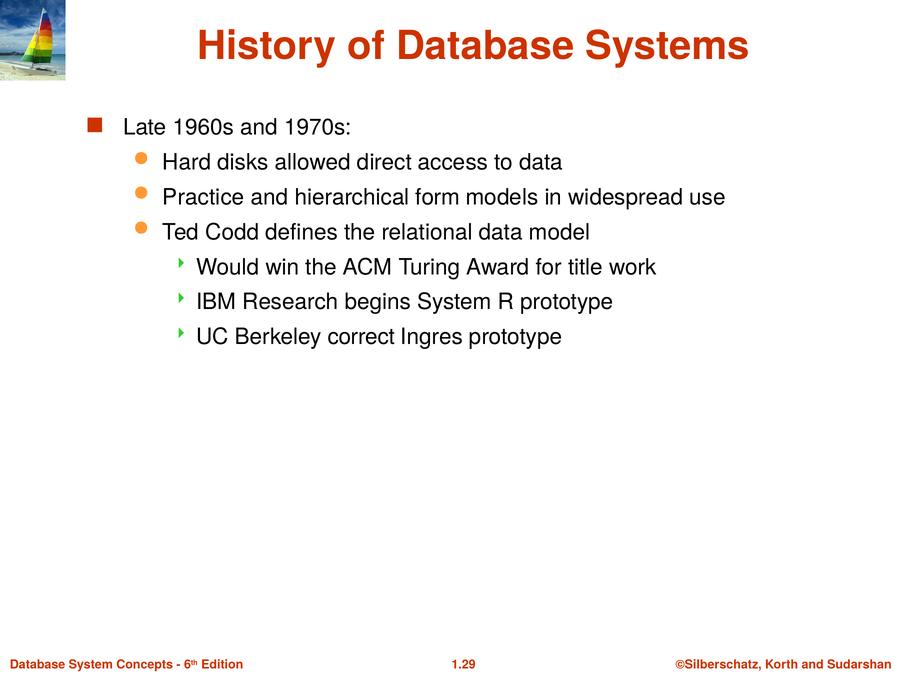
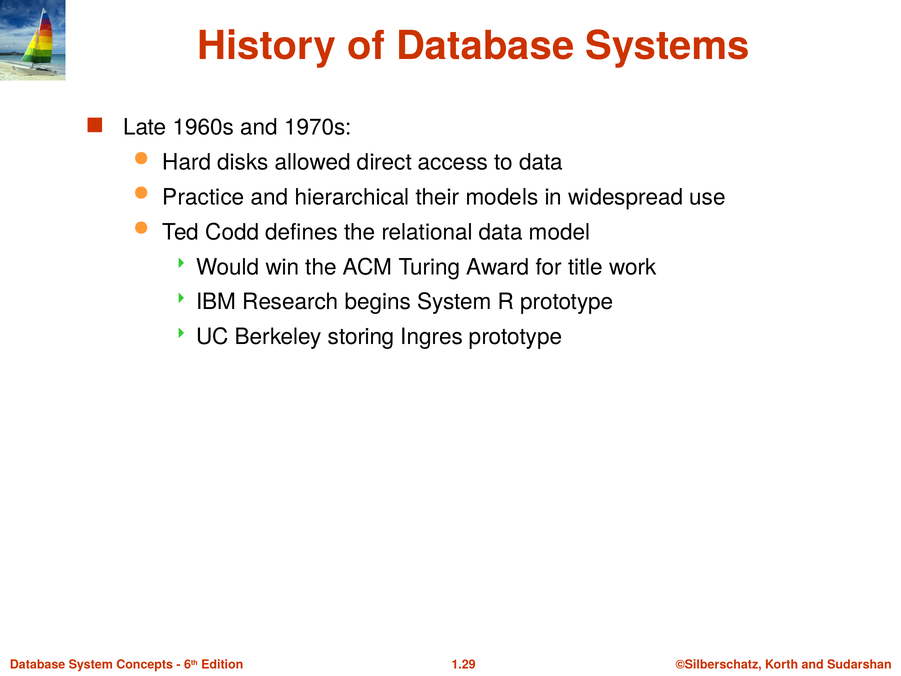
form: form -> their (438, 197)
correct: correct -> storing (361, 337)
